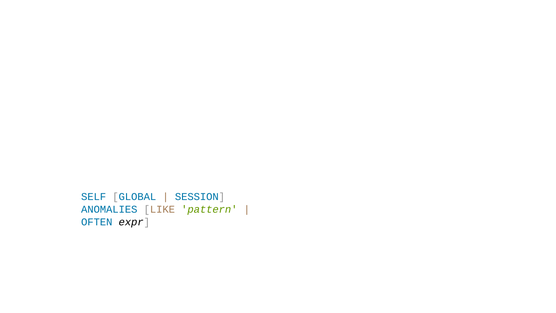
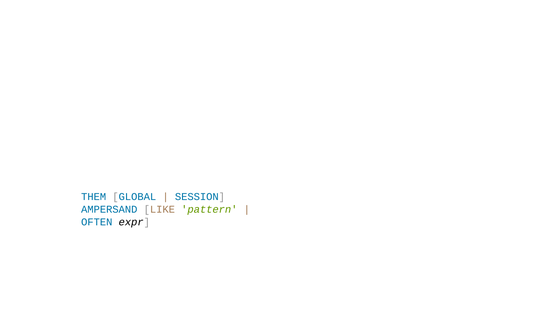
SELF: SELF -> THEM (94, 197)
ANOMALIES: ANOMALIES -> AMPERSAND (109, 209)
